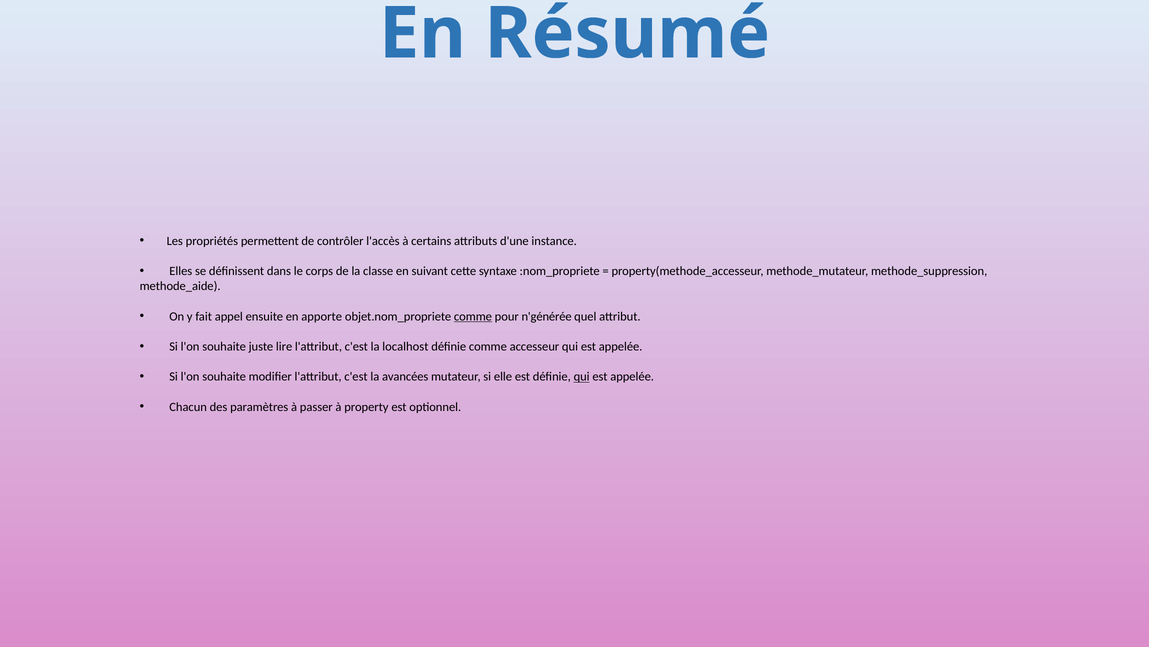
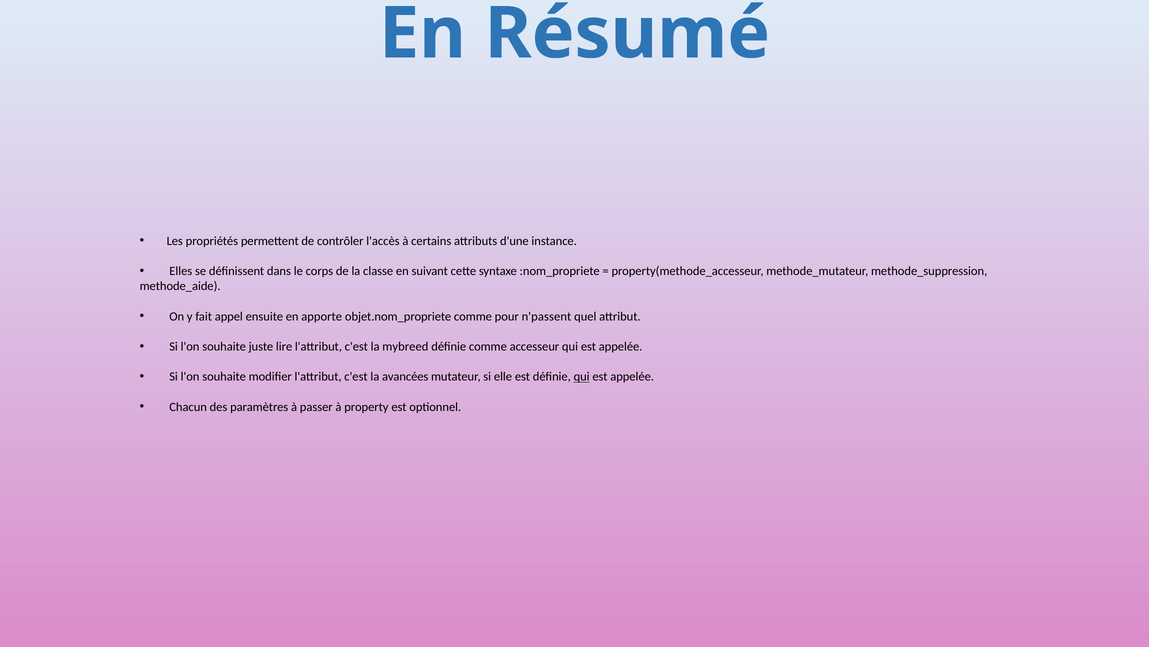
comme underline: present -> none (473, 316)
n'générée: n'générée -> n'passent (546, 316)
localhost: localhost -> mybreed (405, 346)
